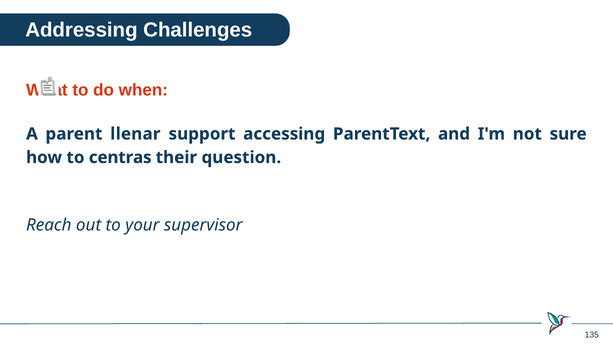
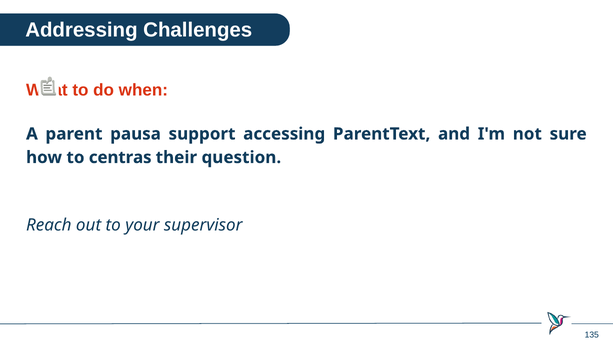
llenar: llenar -> pausa (136, 134)
